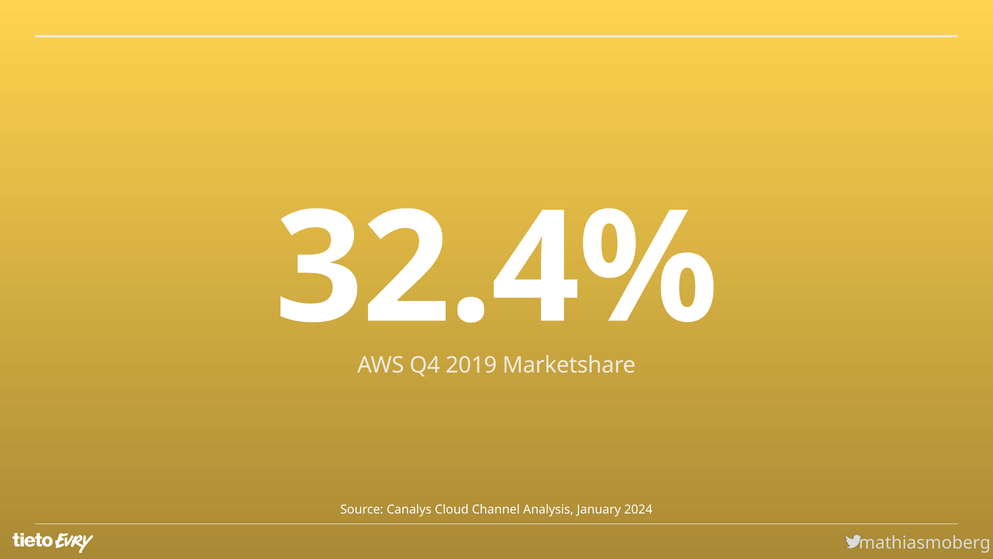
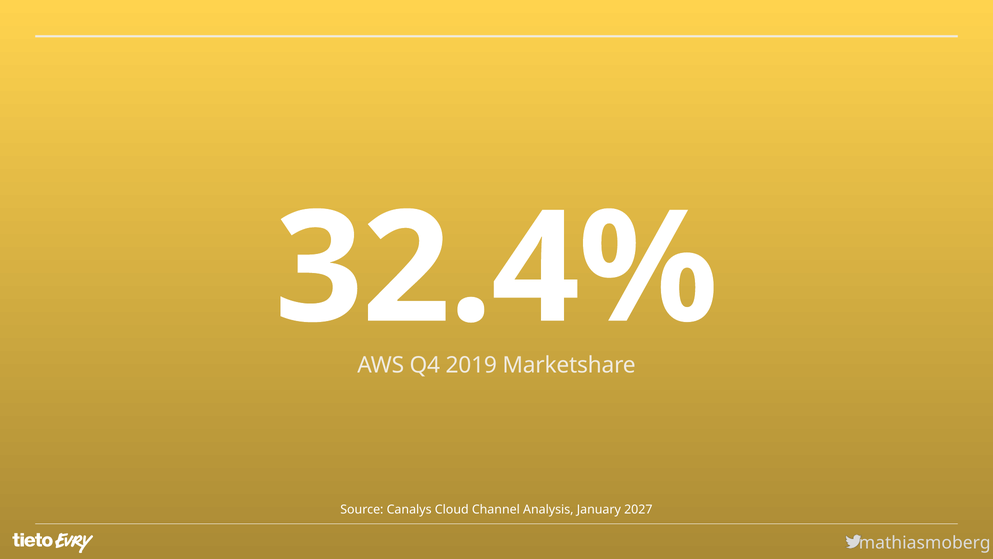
2024: 2024 -> 2027 (638, 509)
